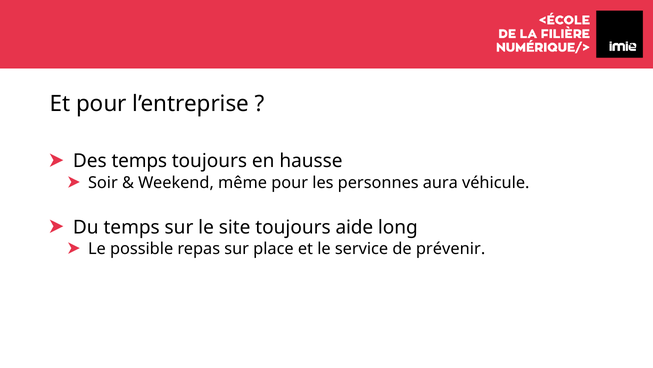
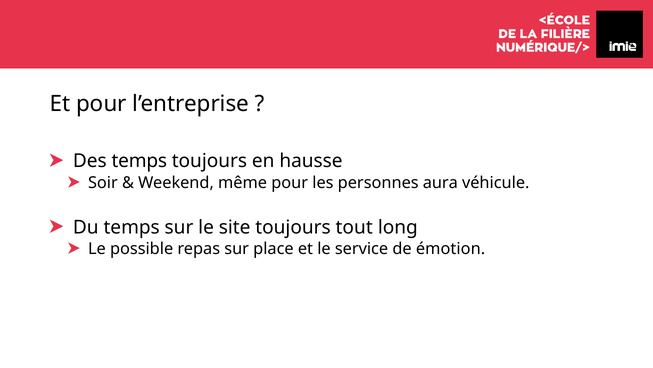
aide: aide -> tout (354, 227)
prévenir: prévenir -> émotion (451, 249)
